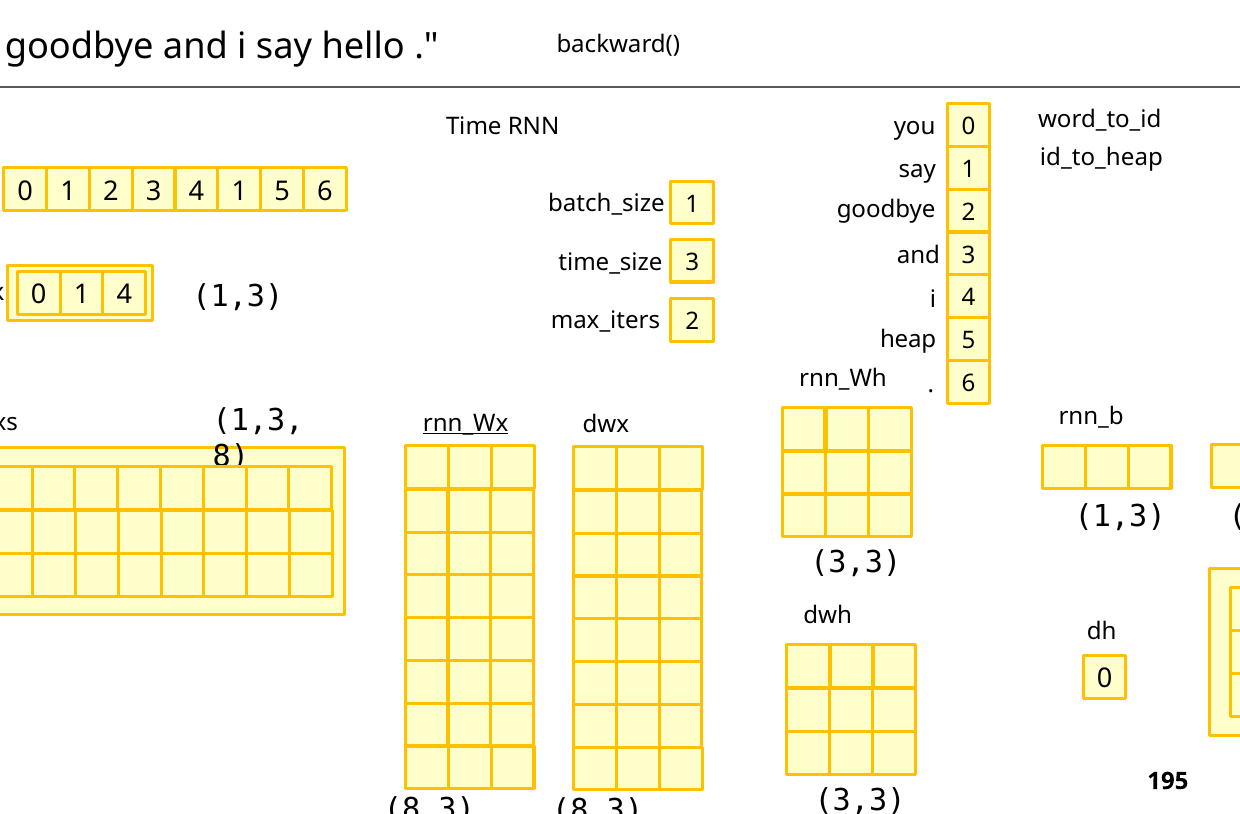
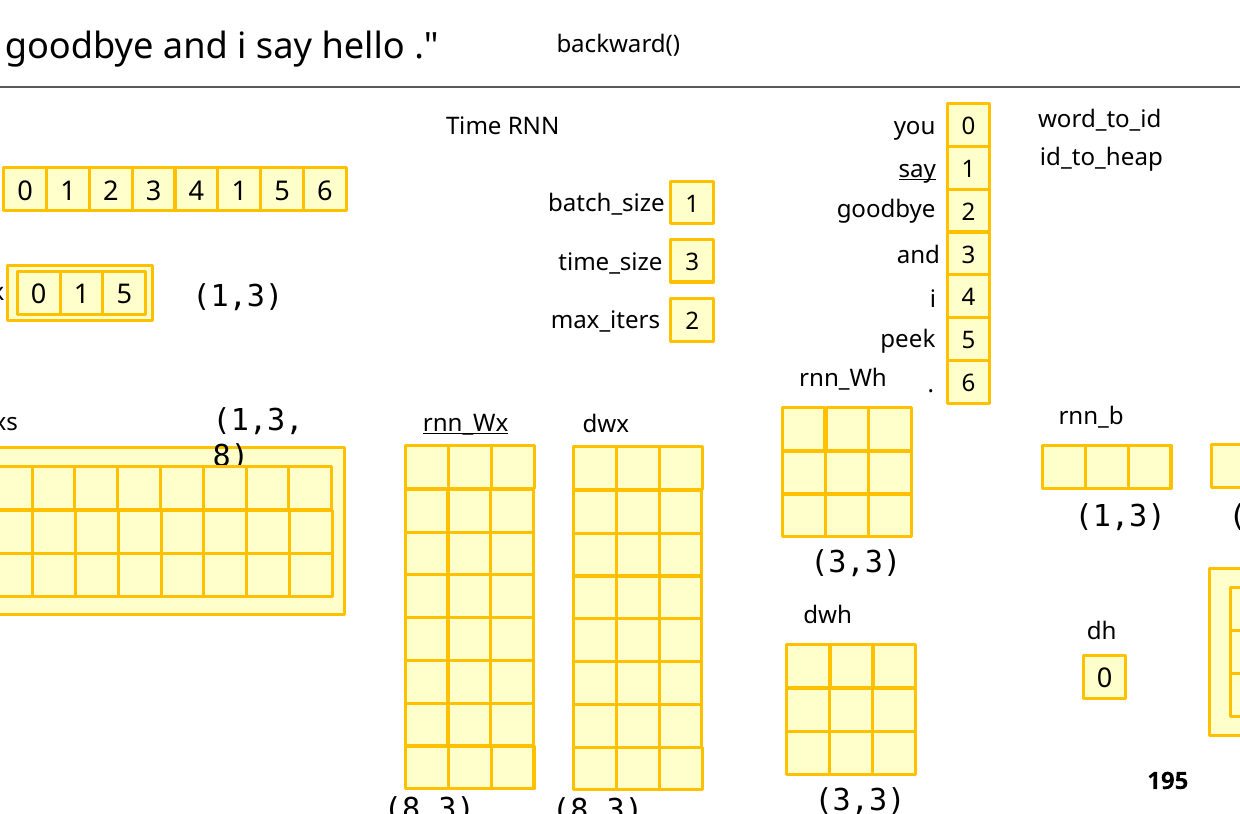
say underline: none -> present (917, 169)
0 1 4: 4 -> 5 (124, 295)
heap: heap -> peek (908, 340)
